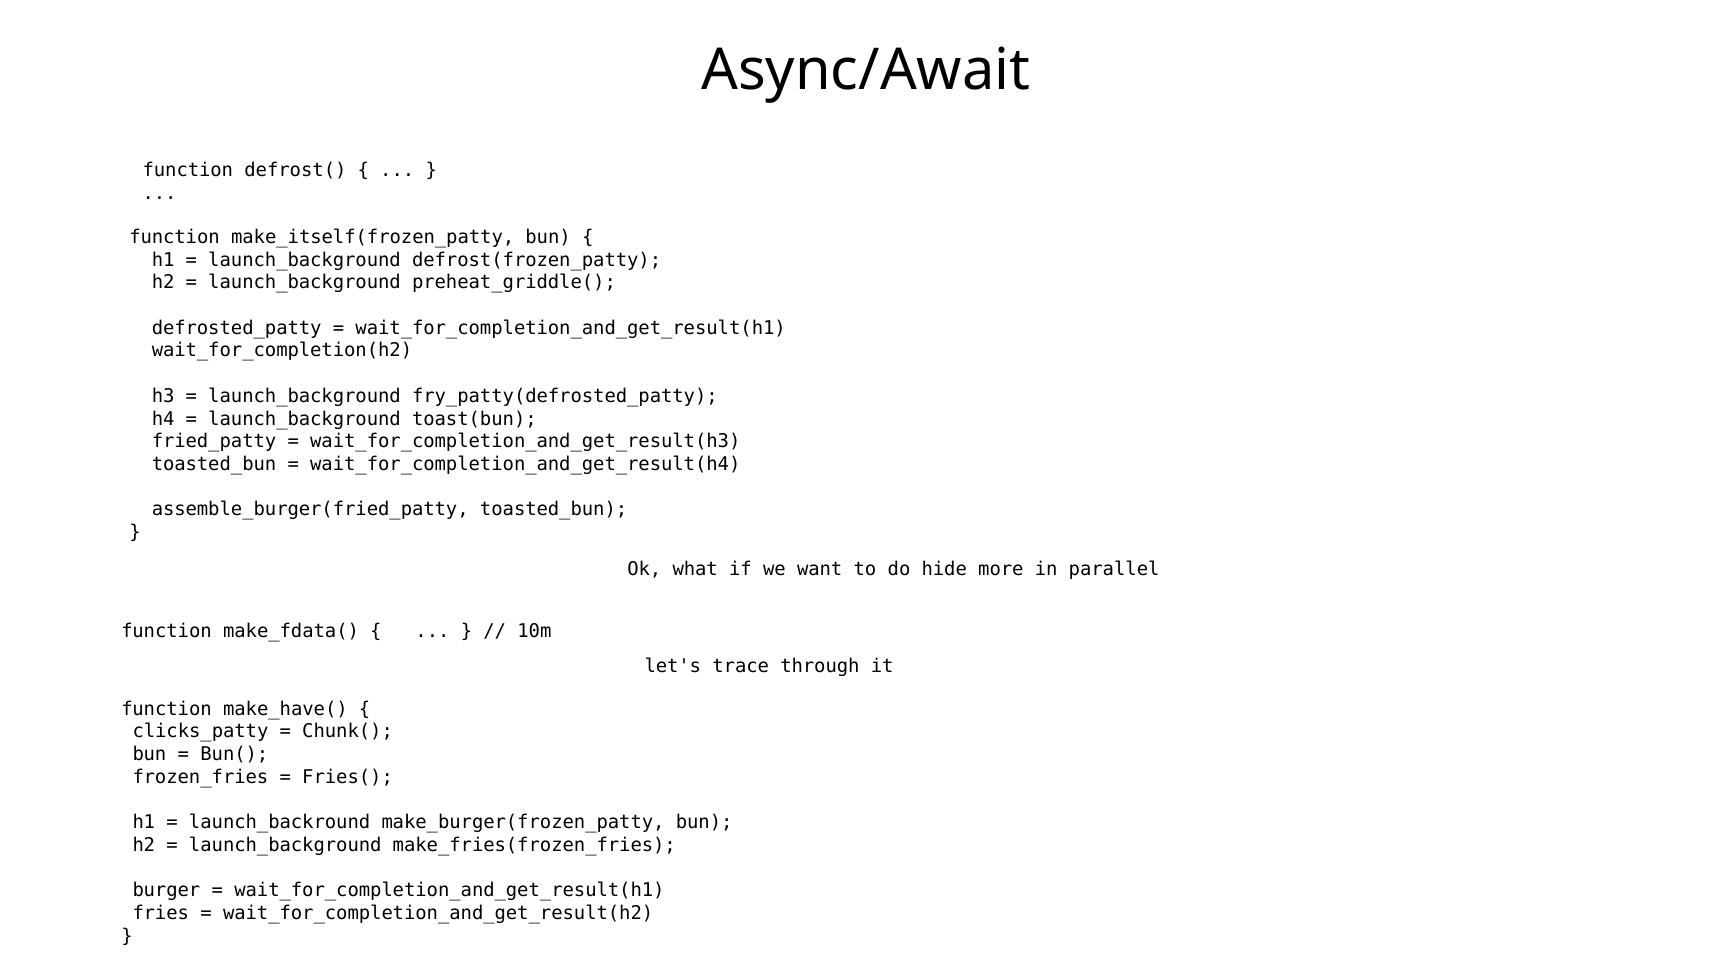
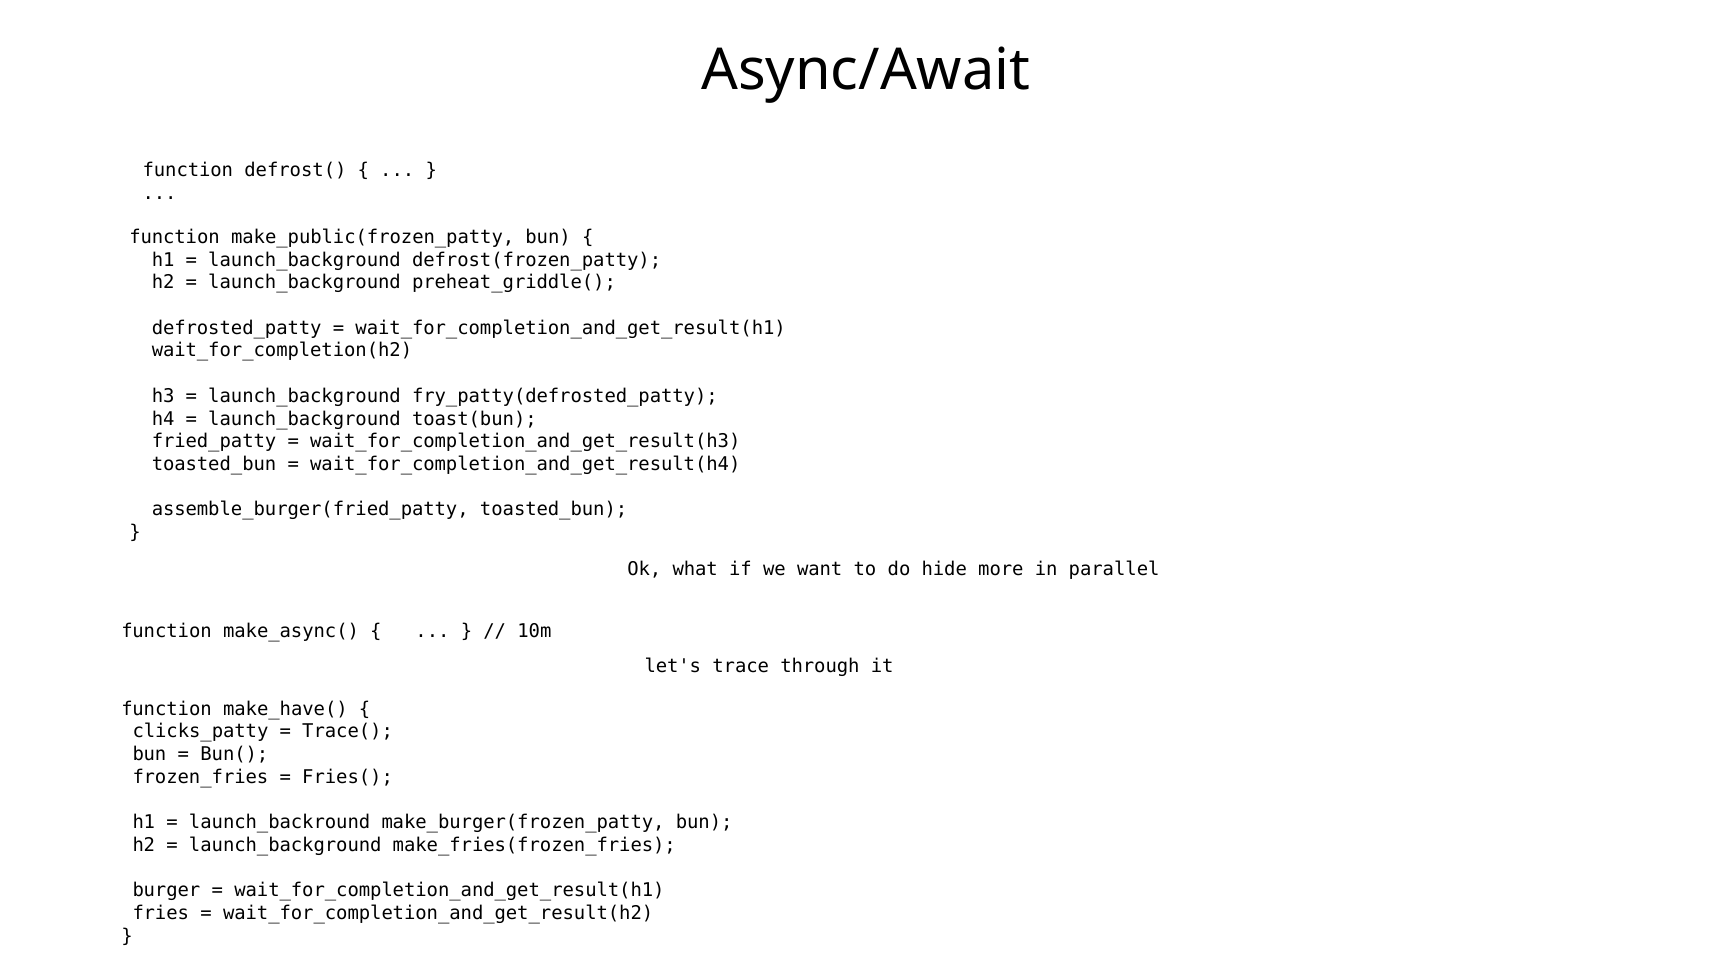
make_itself(frozen_patty: make_itself(frozen_patty -> make_public(frozen_patty (373, 237)
make_fdata(: make_fdata( -> make_async( (291, 631)
Chunk(: Chunk( -> Trace( (348, 732)
